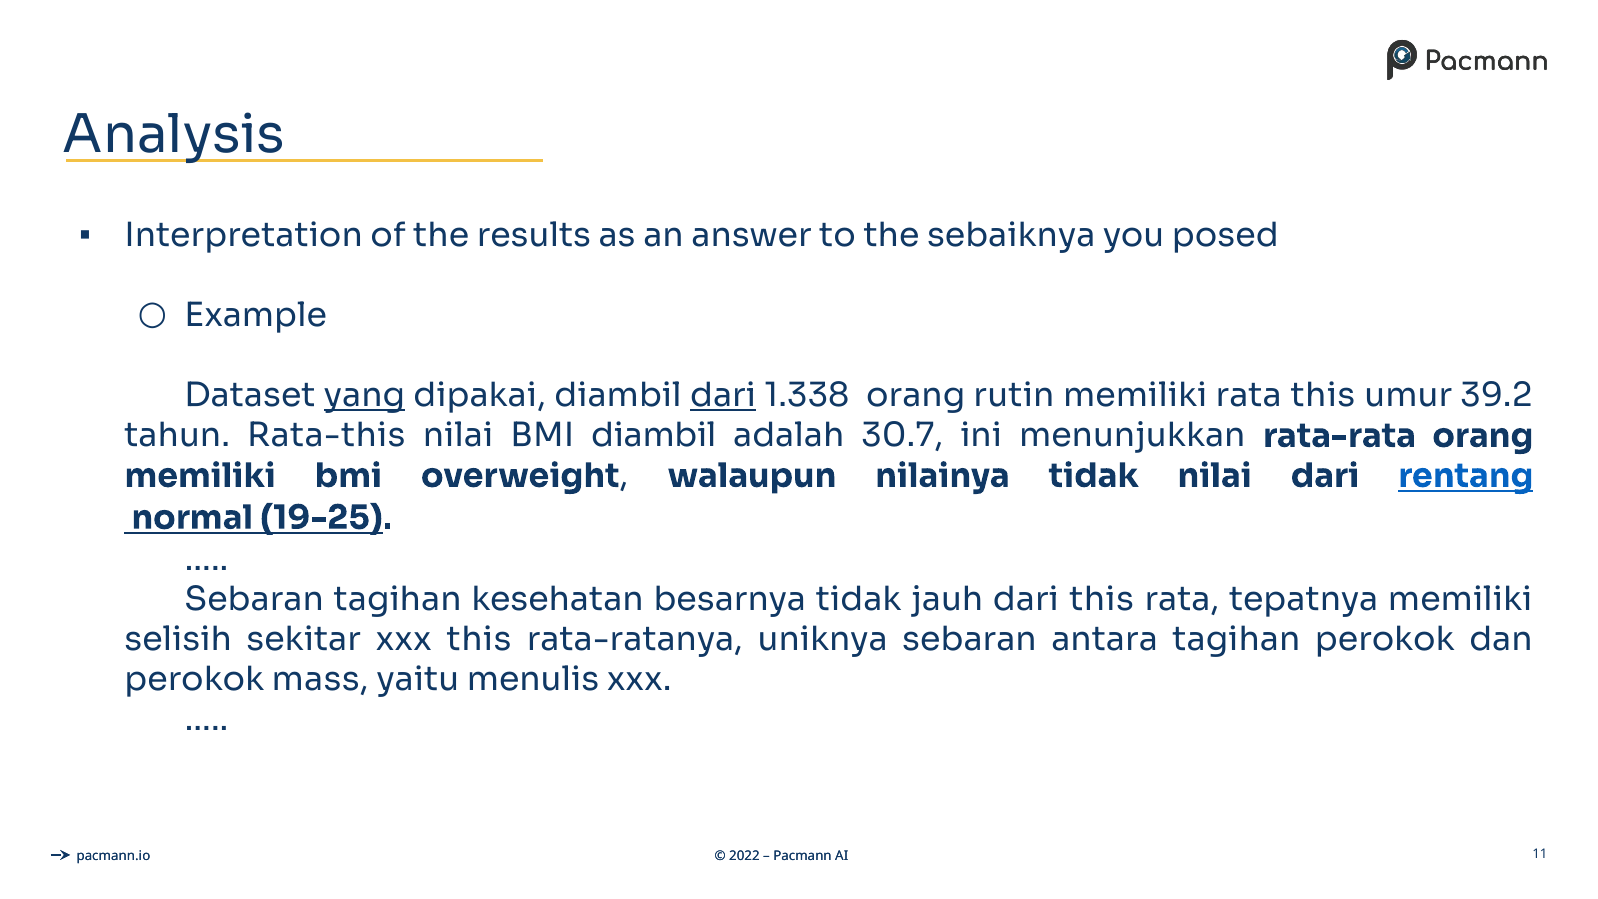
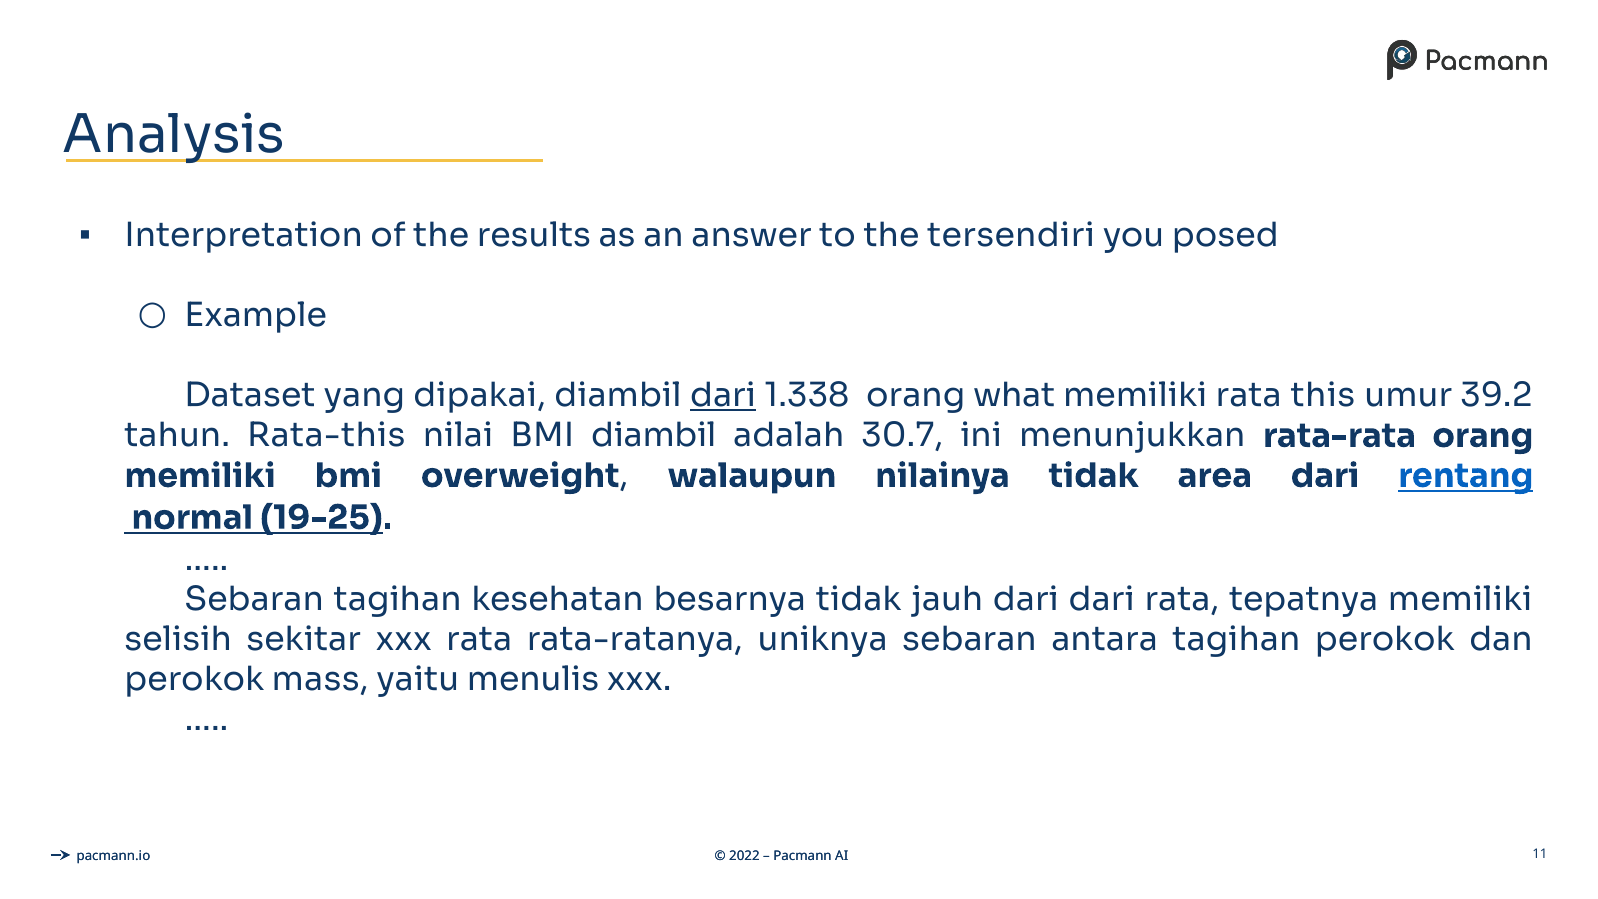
sebaiknya: sebaiknya -> tersendiri (1011, 236)
yang underline: present -> none (365, 396)
rutin: rutin -> what (1014, 396)
tidak nilai: nilai -> area (1215, 476)
dari this: this -> dari (1102, 600)
xxx this: this -> rata (479, 640)
